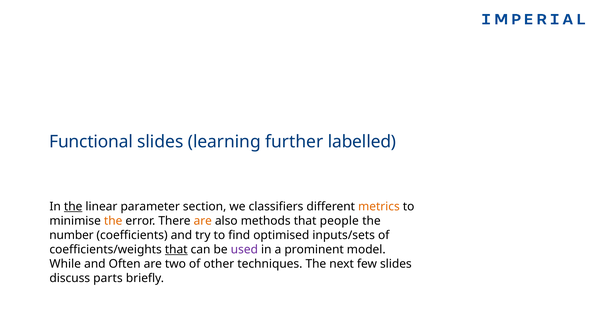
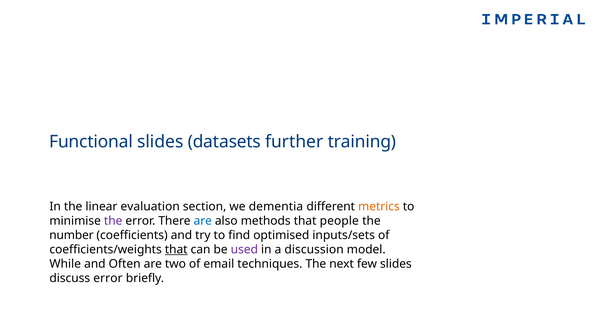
learning: learning -> datasets (224, 142)
labelled: labelled -> training (362, 142)
the underline: present -> none (73, 207)
parameter: parameter -> evaluation (150, 207)
classifiers: classifiers -> dementia (276, 207)
the colour: orange -> purple (113, 221)
are colour: orange -> blue (203, 221)
prominent: prominent -> discussion (314, 250)
other: other -> email (219, 264)
discuss parts: parts -> error (108, 278)
